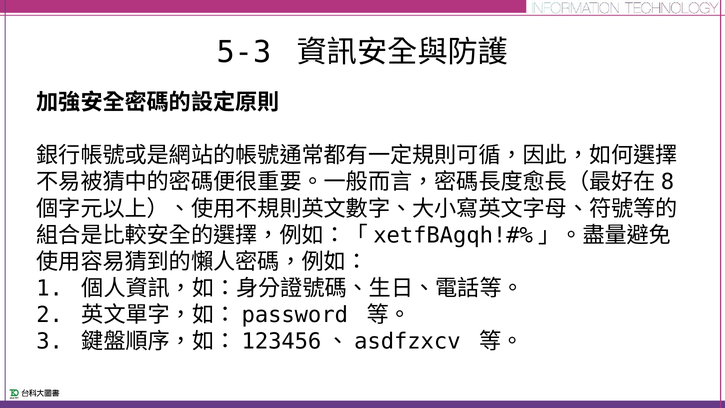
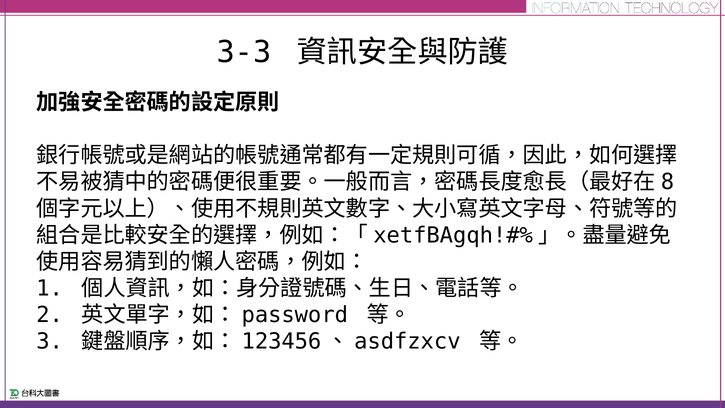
5-3: 5-3 -> 3-3 (244, 52)
